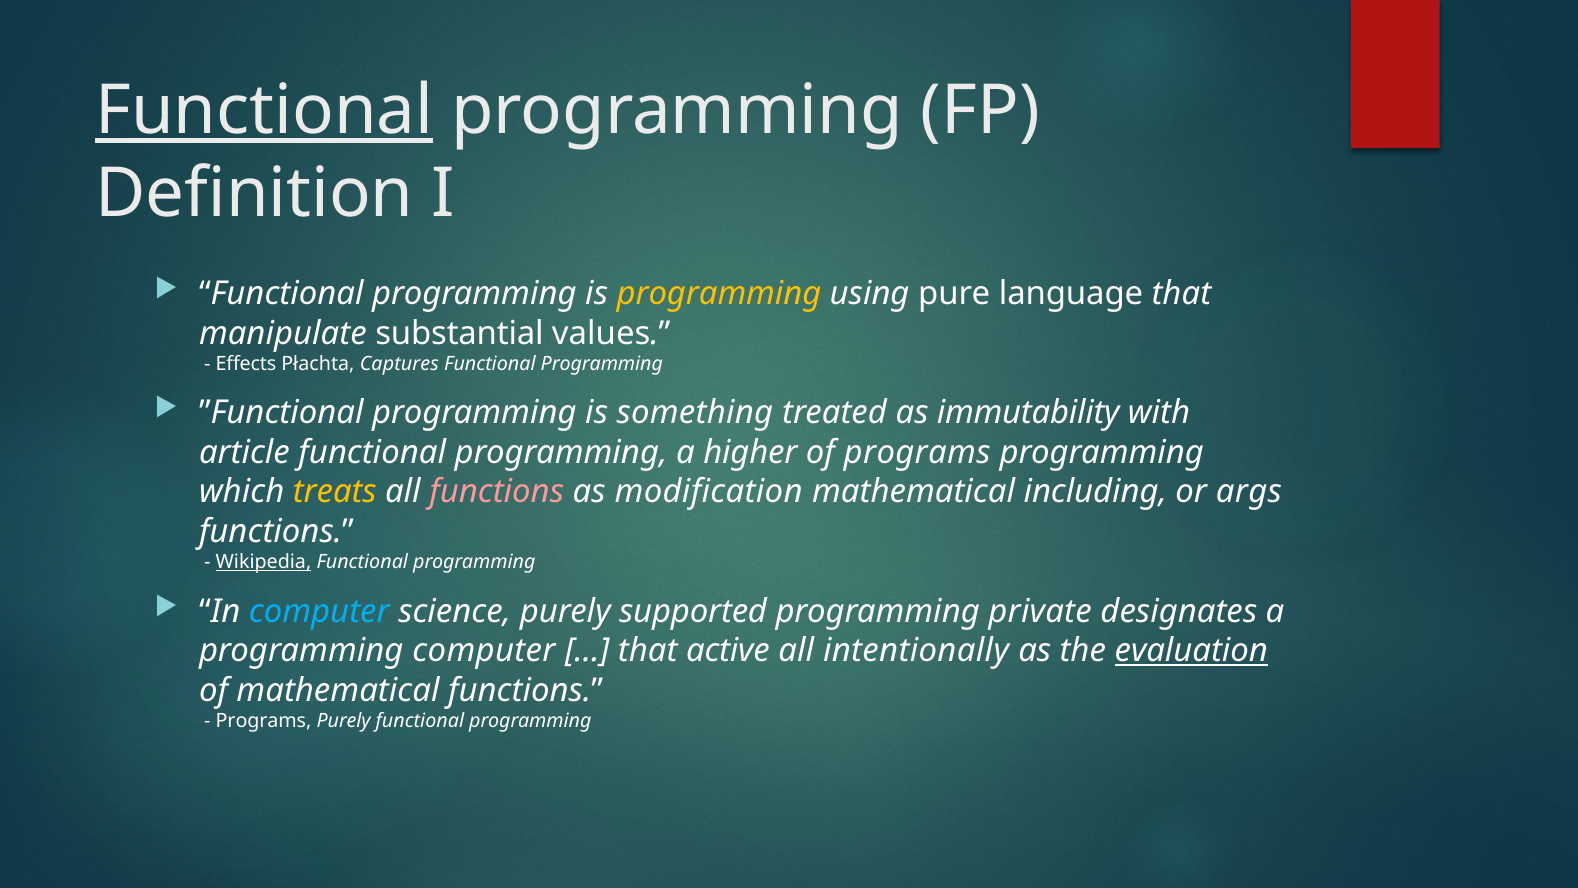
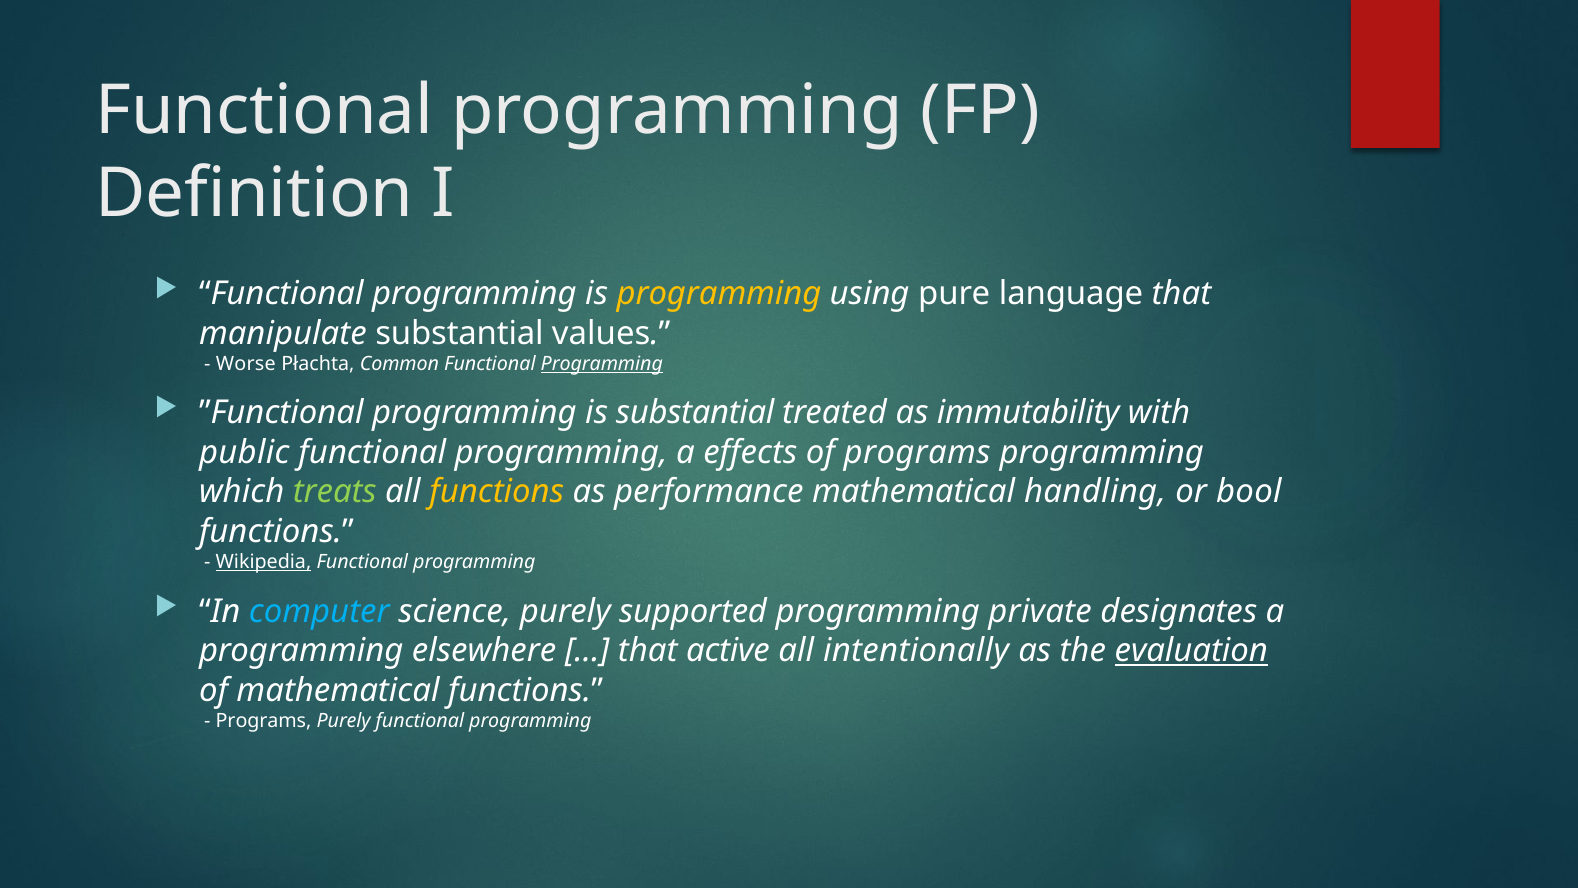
Functional underline: present -> none (264, 111)
Effects: Effects -> Worse (246, 364)
Captures: Captures -> Common (399, 364)
Programming underline: none -> present (602, 364)
is something: something -> substantial (695, 413)
article: article -> public (244, 452)
higher: higher -> effects (750, 452)
treats colour: yellow -> light green (335, 492)
functions colour: pink -> yellow (497, 492)
modification: modification -> performance (709, 492)
including: including -> handling (1095, 492)
args: args -> bool (1249, 492)
programming computer: computer -> elsewhere (484, 651)
